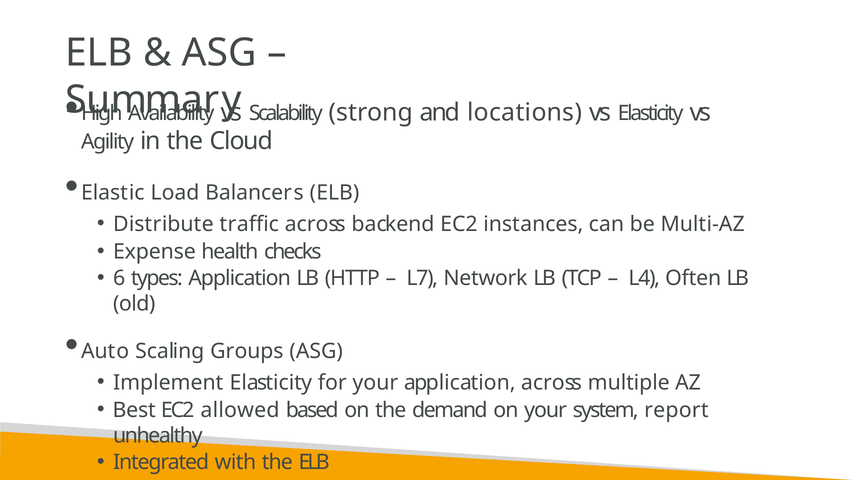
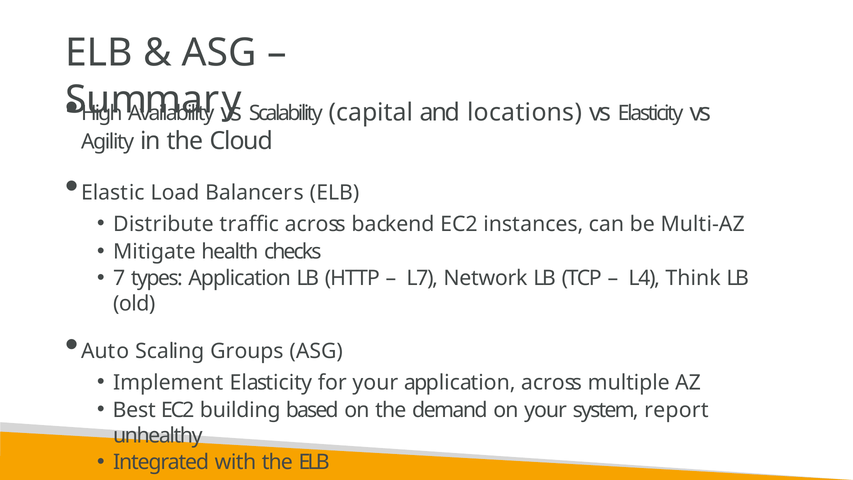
strong: strong -> capital (371, 113)
Expense: Expense -> Mitigate (154, 252)
6: 6 -> 7 (119, 278)
Often: Often -> Think (693, 278)
allowed: allowed -> building (240, 410)
